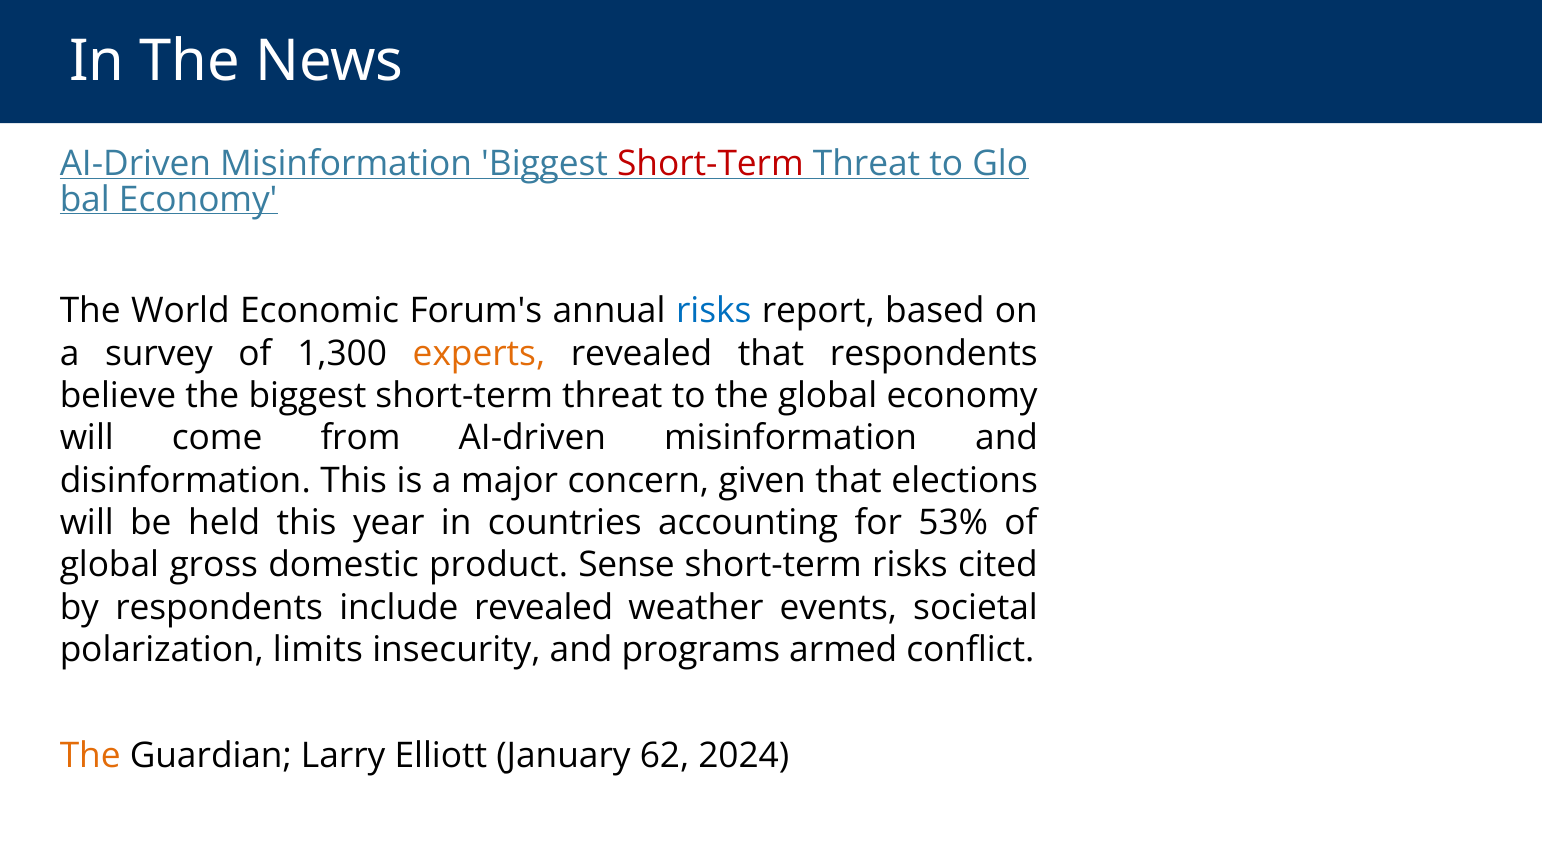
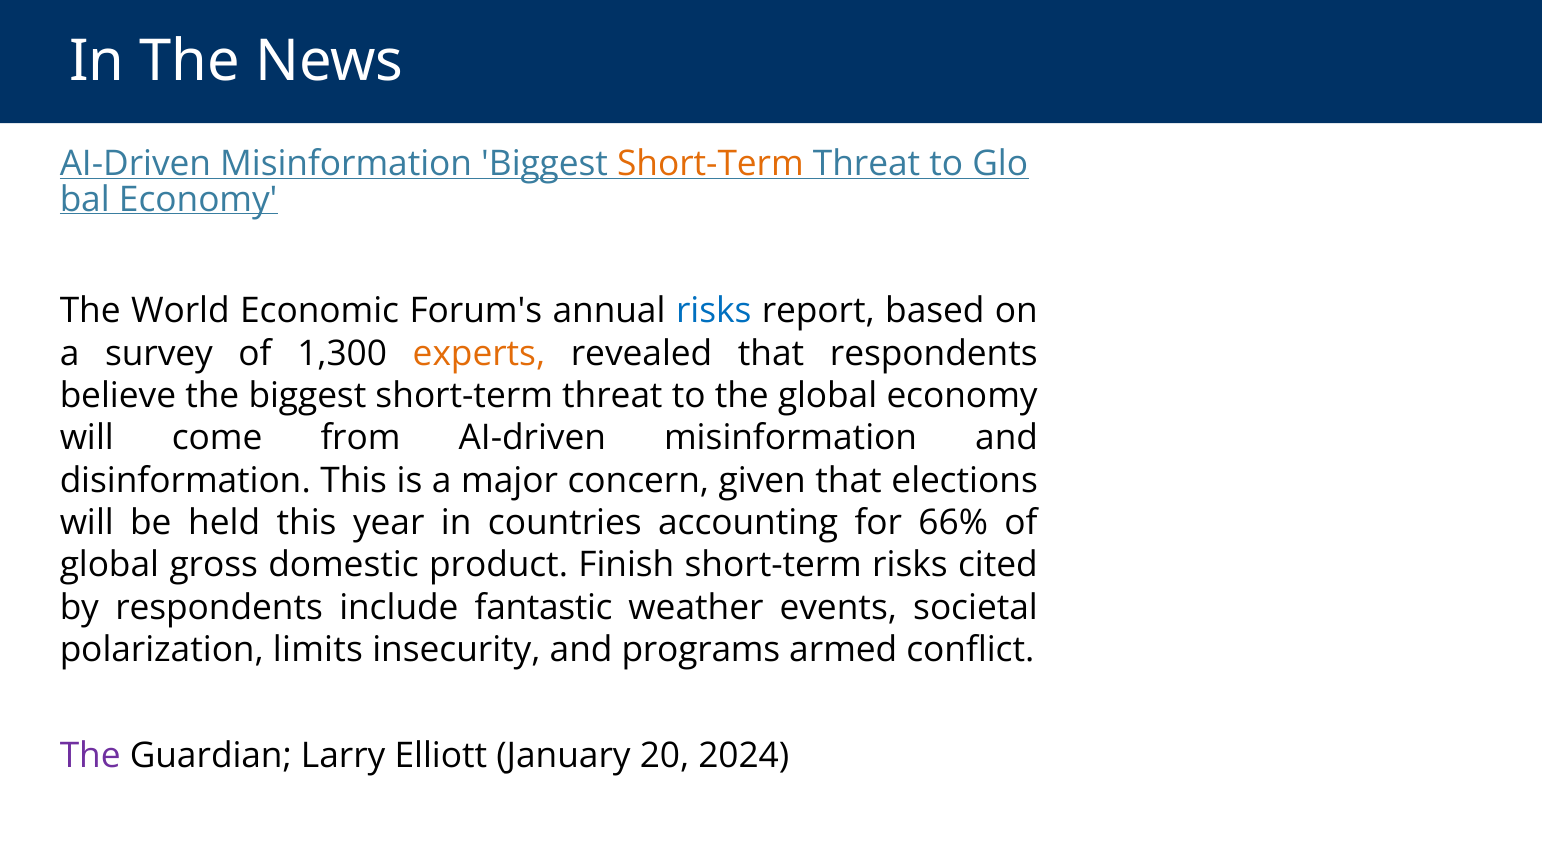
Short-Term colour: red -> orange (710, 164)
53%: 53% -> 66% (953, 523)
Sense: Sense -> Finish (626, 565)
include revealed: revealed -> fantastic (544, 608)
The colour: orange -> purple (90, 756)
62: 62 -> 20 (665, 756)
